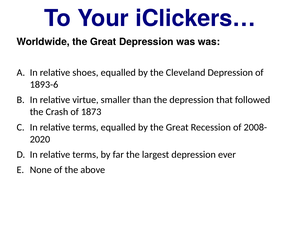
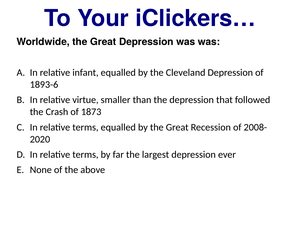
shoes: shoes -> infant (85, 73)
